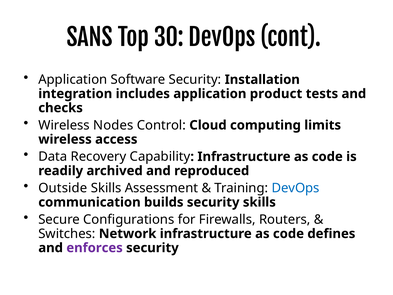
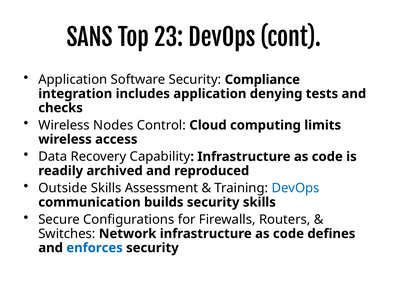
30: 30 -> 23 (169, 38)
Installation: Installation -> Compliance (262, 80)
product: product -> denying (276, 94)
enforces colour: purple -> blue (95, 248)
